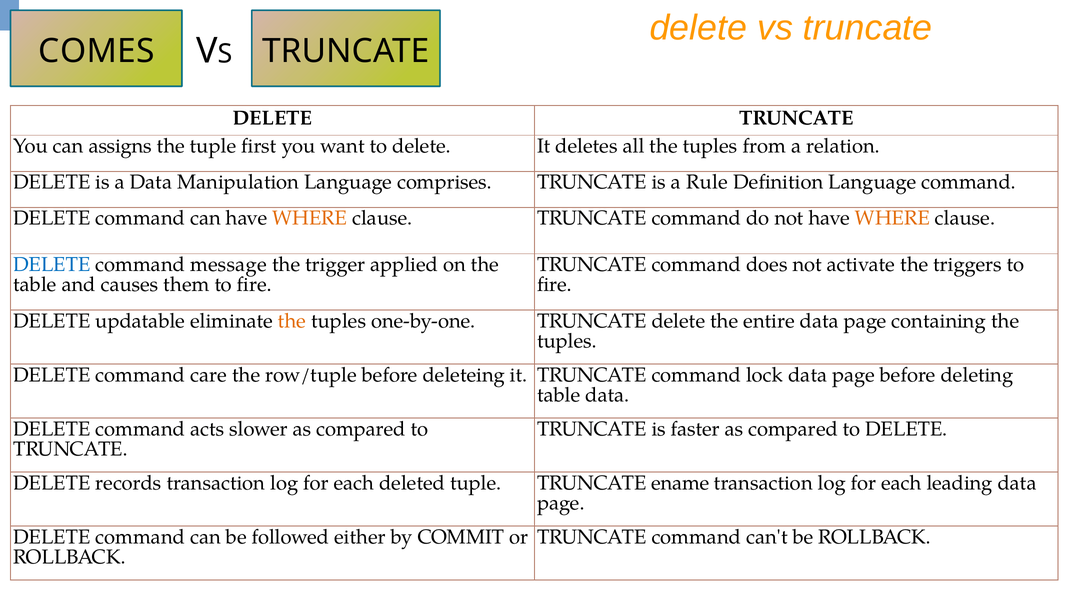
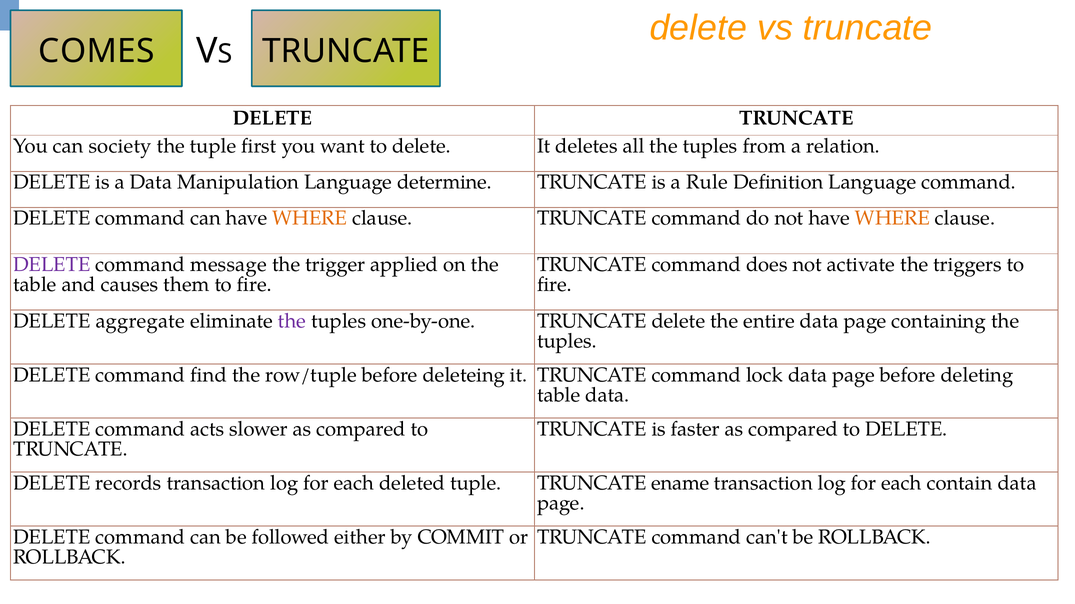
assigns: assigns -> society (120, 146)
comprises: comprises -> determine (445, 182)
DELETE colour: blue -> purple (52, 265)
updatable: updatable -> aggregate (140, 321)
the colour: orange -> purple (292, 321)
care: care -> find (209, 375)
leading: leading -> contain (960, 484)
